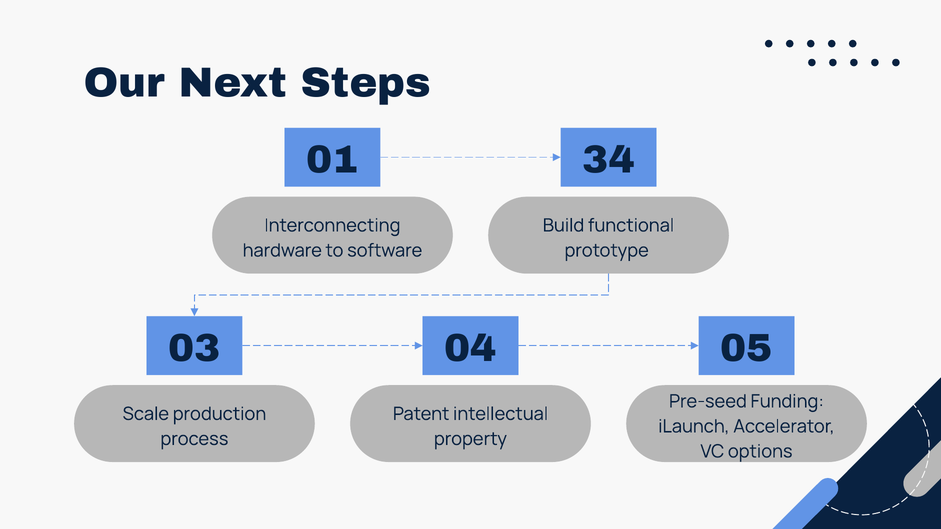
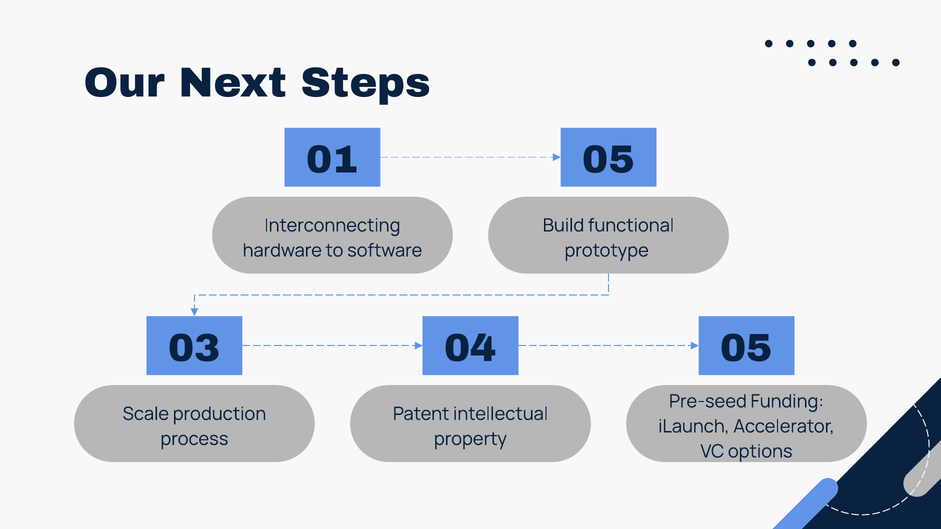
01 34: 34 -> 05 (609, 160)
